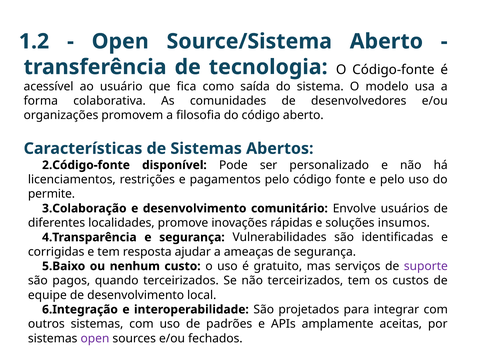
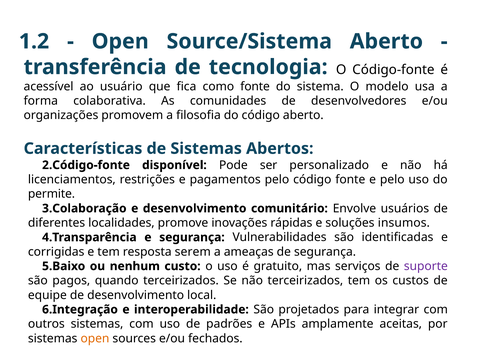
como saída: saída -> fonte (255, 86)
ajudar: ajudar -> serem (193, 252)
open colour: purple -> orange (95, 338)
